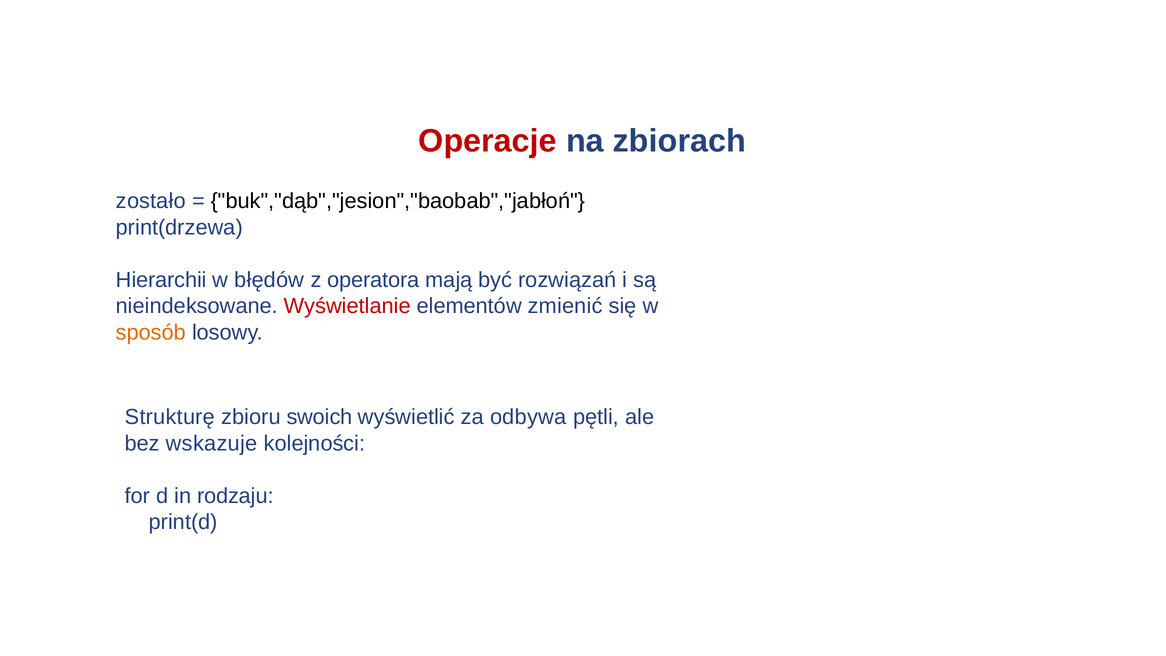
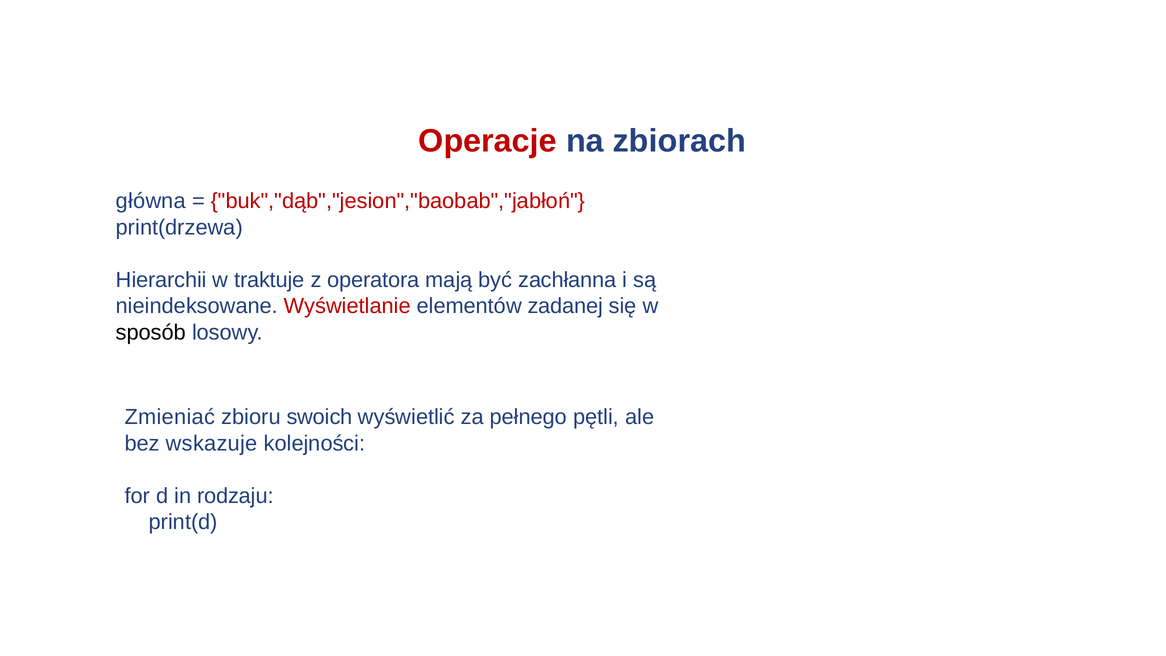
zostało: zostało -> główna (151, 201)
buk","dąb","jesion","baobab","jabłoń colour: black -> red (398, 201)
błędów: błędów -> traktuje (269, 280)
rozwiązań: rozwiązań -> zachłanna (567, 280)
zmienić: zmienić -> zadanej (565, 306)
sposób colour: orange -> black (151, 332)
Strukturę: Strukturę -> Zmieniać (170, 417)
odbywa: odbywa -> pełnego (528, 417)
